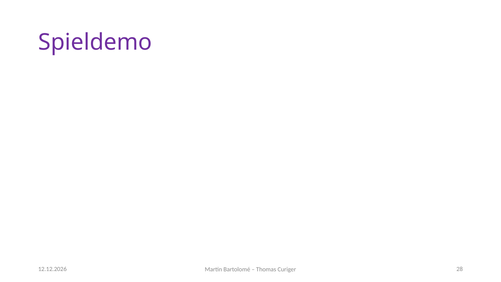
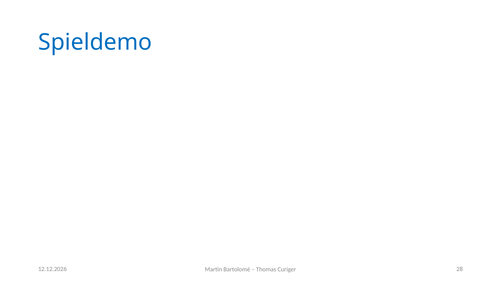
Spieldemo colour: purple -> blue (95, 42)
